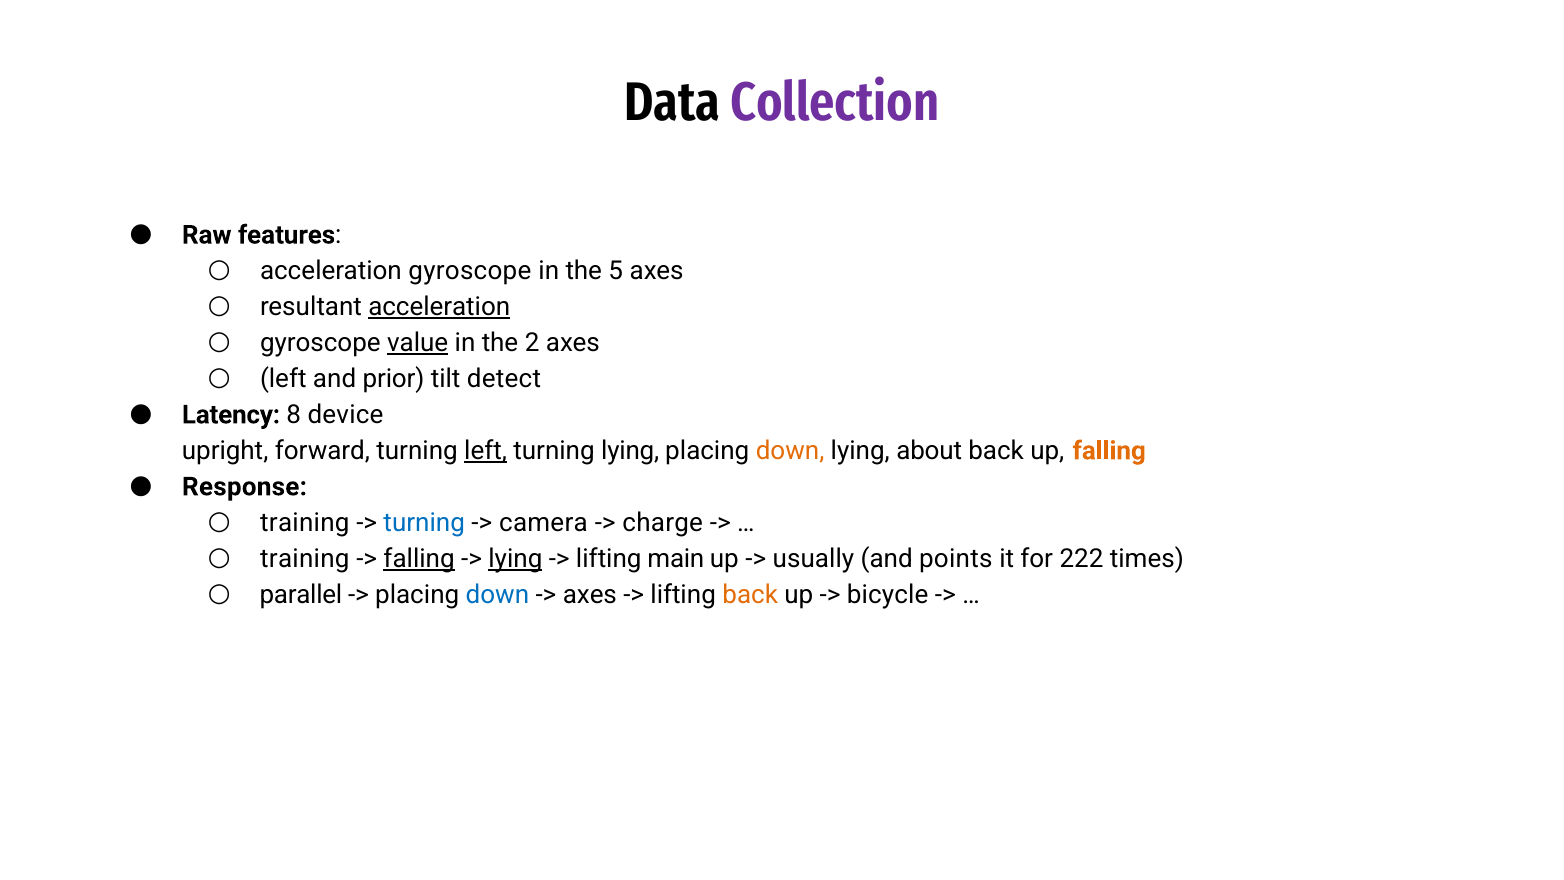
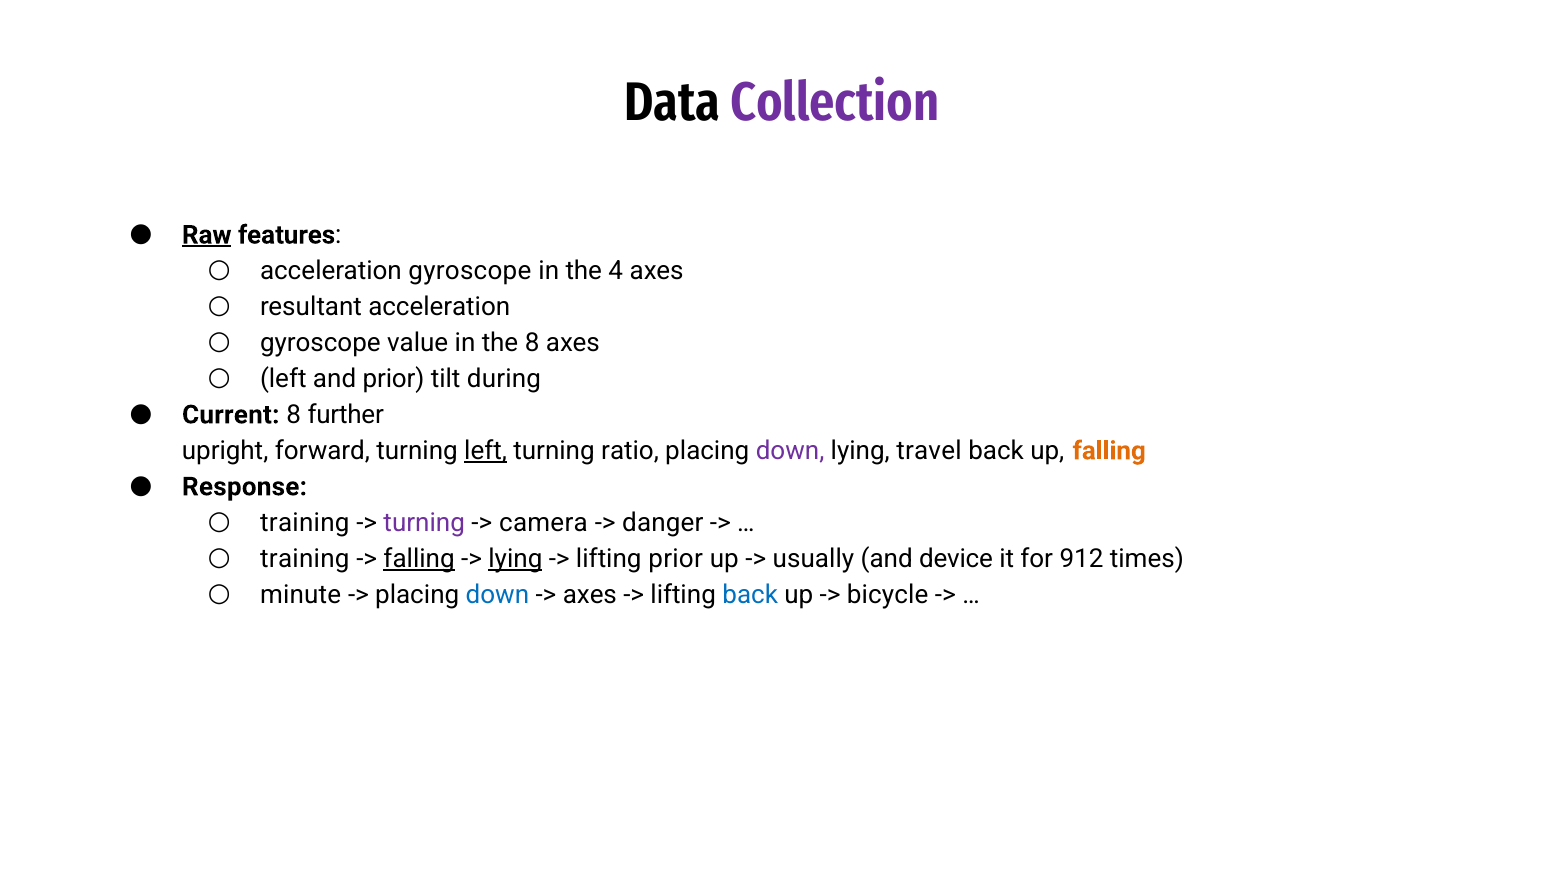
Raw underline: none -> present (207, 235)
5: 5 -> 4 (616, 271)
acceleration underline: present -> none (439, 307)
value underline: present -> none (418, 343)
the 2: 2 -> 8 (532, 343)
detect: detect -> during (504, 379)
Latency: Latency -> Current (231, 415)
device: device -> further (346, 415)
turning lying: lying -> ratio (630, 451)
down colour: orange -> purple (790, 451)
about: about -> travel (929, 451)
turning colour: blue -> purple (424, 523)
charge: charge -> danger (663, 523)
lifting main: main -> prior (676, 559)
points: points -> device (956, 559)
222: 222 -> 912 (1081, 559)
parallel: parallel -> minute (301, 594)
back colour: orange -> blue (750, 594)
